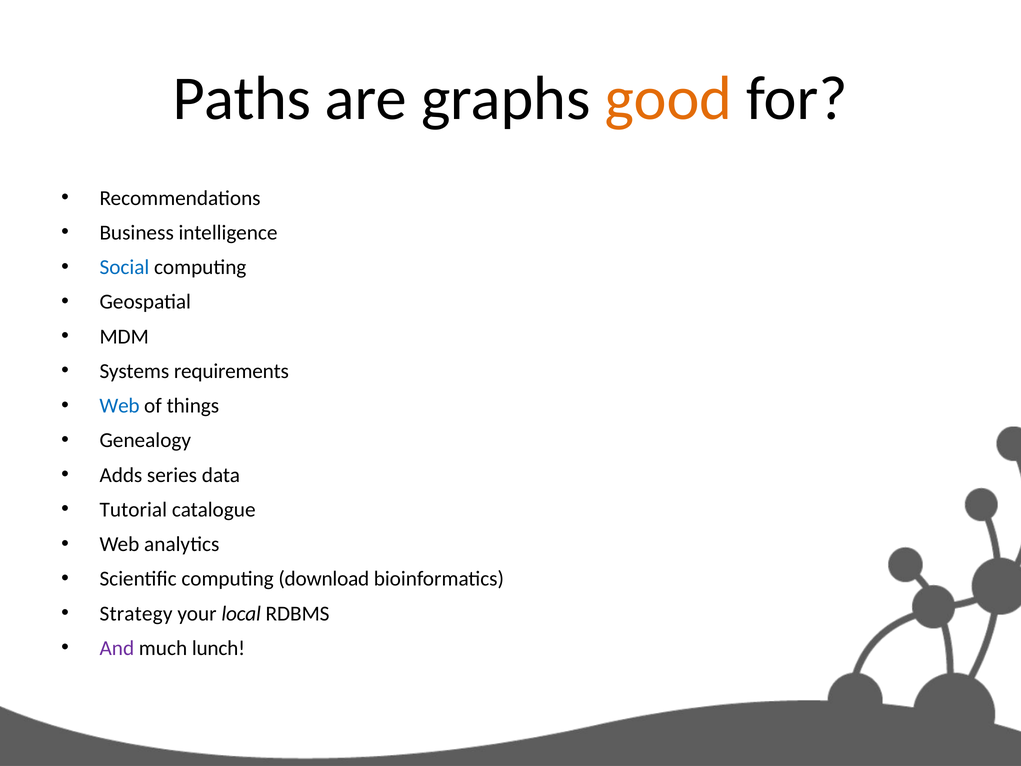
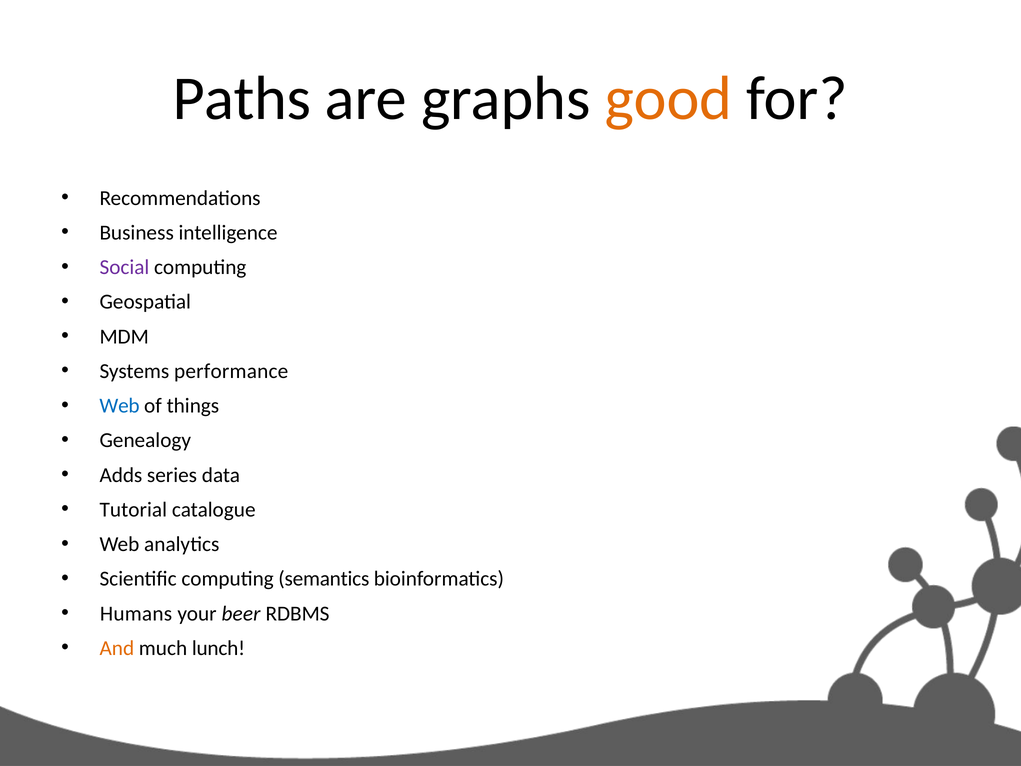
Social colour: blue -> purple (124, 267)
requirements: requirements -> performance (231, 371)
download: download -> semantics (324, 579)
Strategy: Strategy -> Humans (136, 613)
local: local -> beer (241, 613)
And colour: purple -> orange (117, 648)
